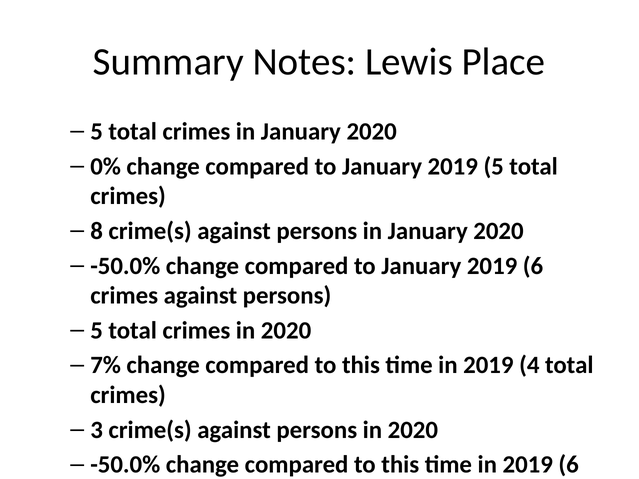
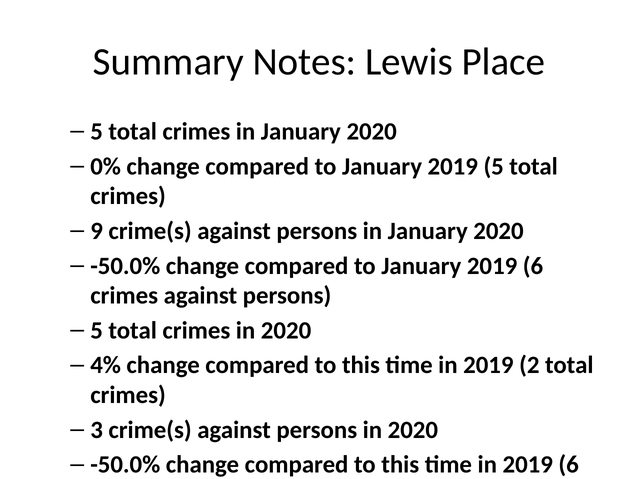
8: 8 -> 9 (97, 231)
7%: 7% -> 4% (106, 365)
4: 4 -> 2 (529, 365)
